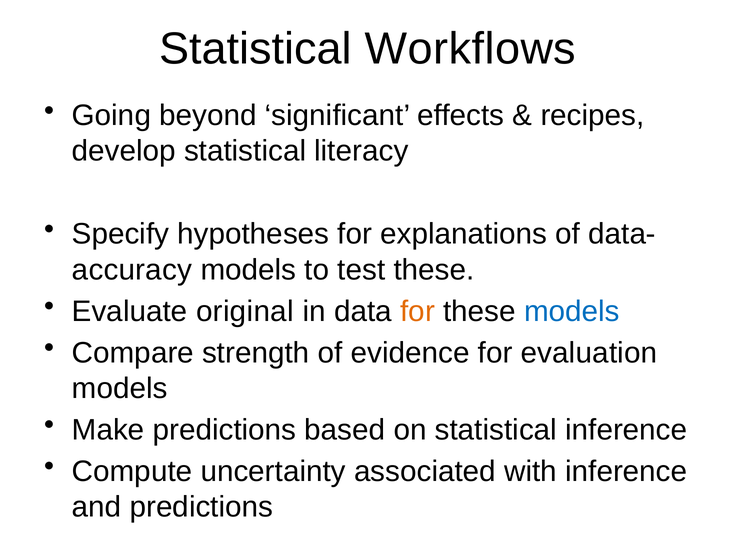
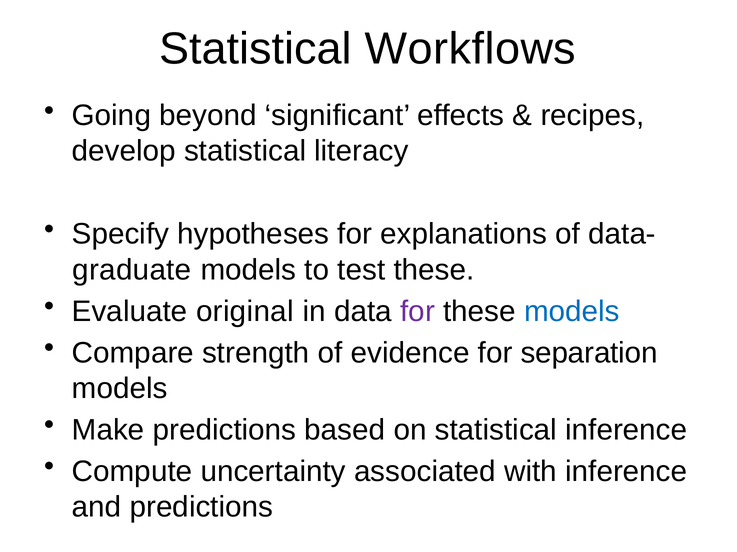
accuracy: accuracy -> graduate (132, 270)
for colour: orange -> purple (418, 312)
evaluation: evaluation -> separation (589, 353)
